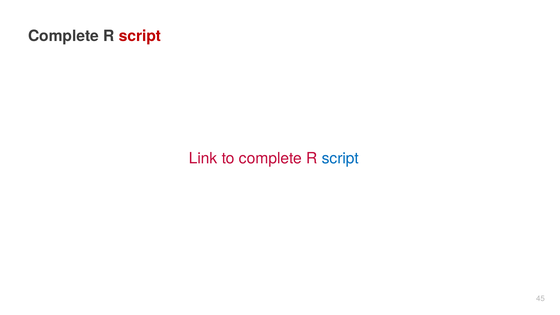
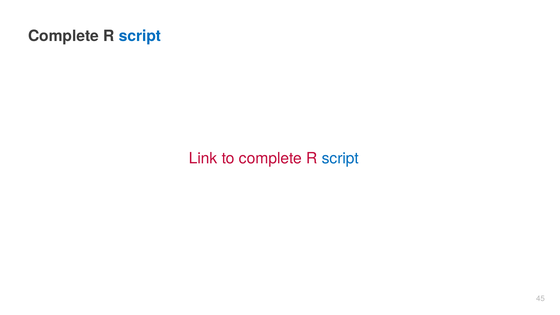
script colour: red -> blue (140, 36)
